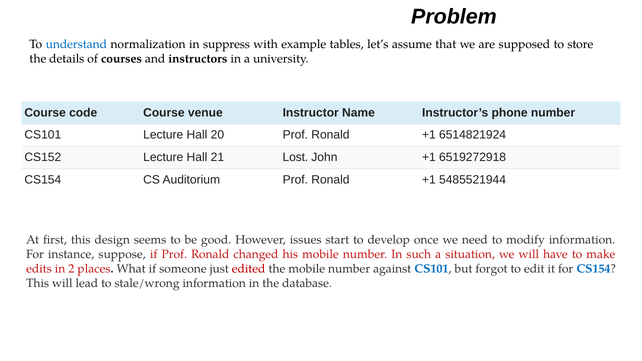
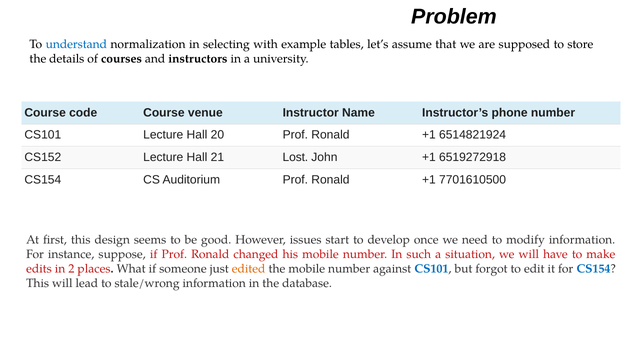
suppress: suppress -> selecting (226, 44)
5485521944: 5485521944 -> 7701610500 (473, 180)
edited colour: red -> orange (249, 269)
